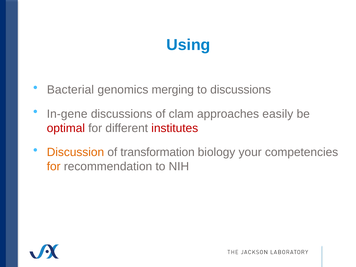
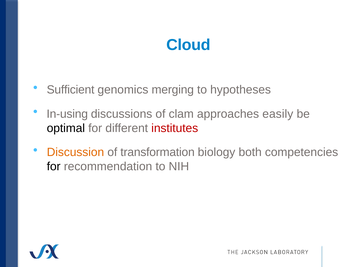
Using: Using -> Cloud (188, 45)
Bacterial: Bacterial -> Sufficient (71, 90)
to discussions: discussions -> hypotheses (241, 90)
In-gene: In-gene -> In-using (67, 114)
optimal colour: red -> black (66, 128)
your: your -> both (250, 152)
for colour: orange -> black (54, 167)
